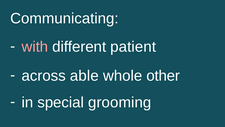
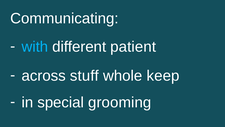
with colour: pink -> light blue (35, 47)
able: able -> stuff (84, 76)
other: other -> keep (163, 76)
